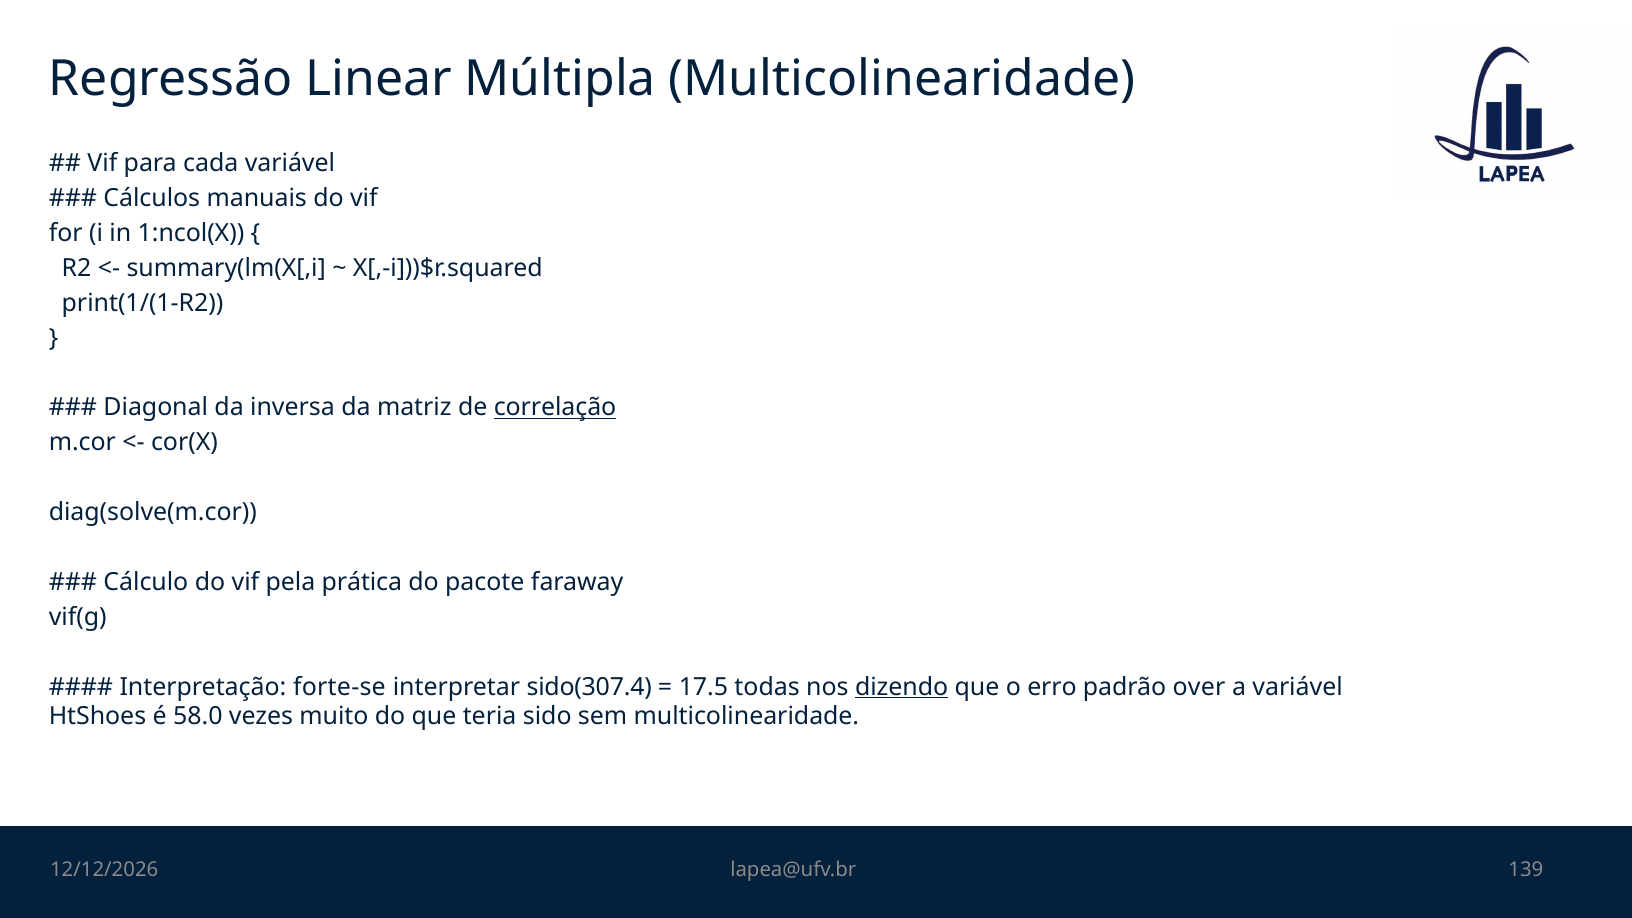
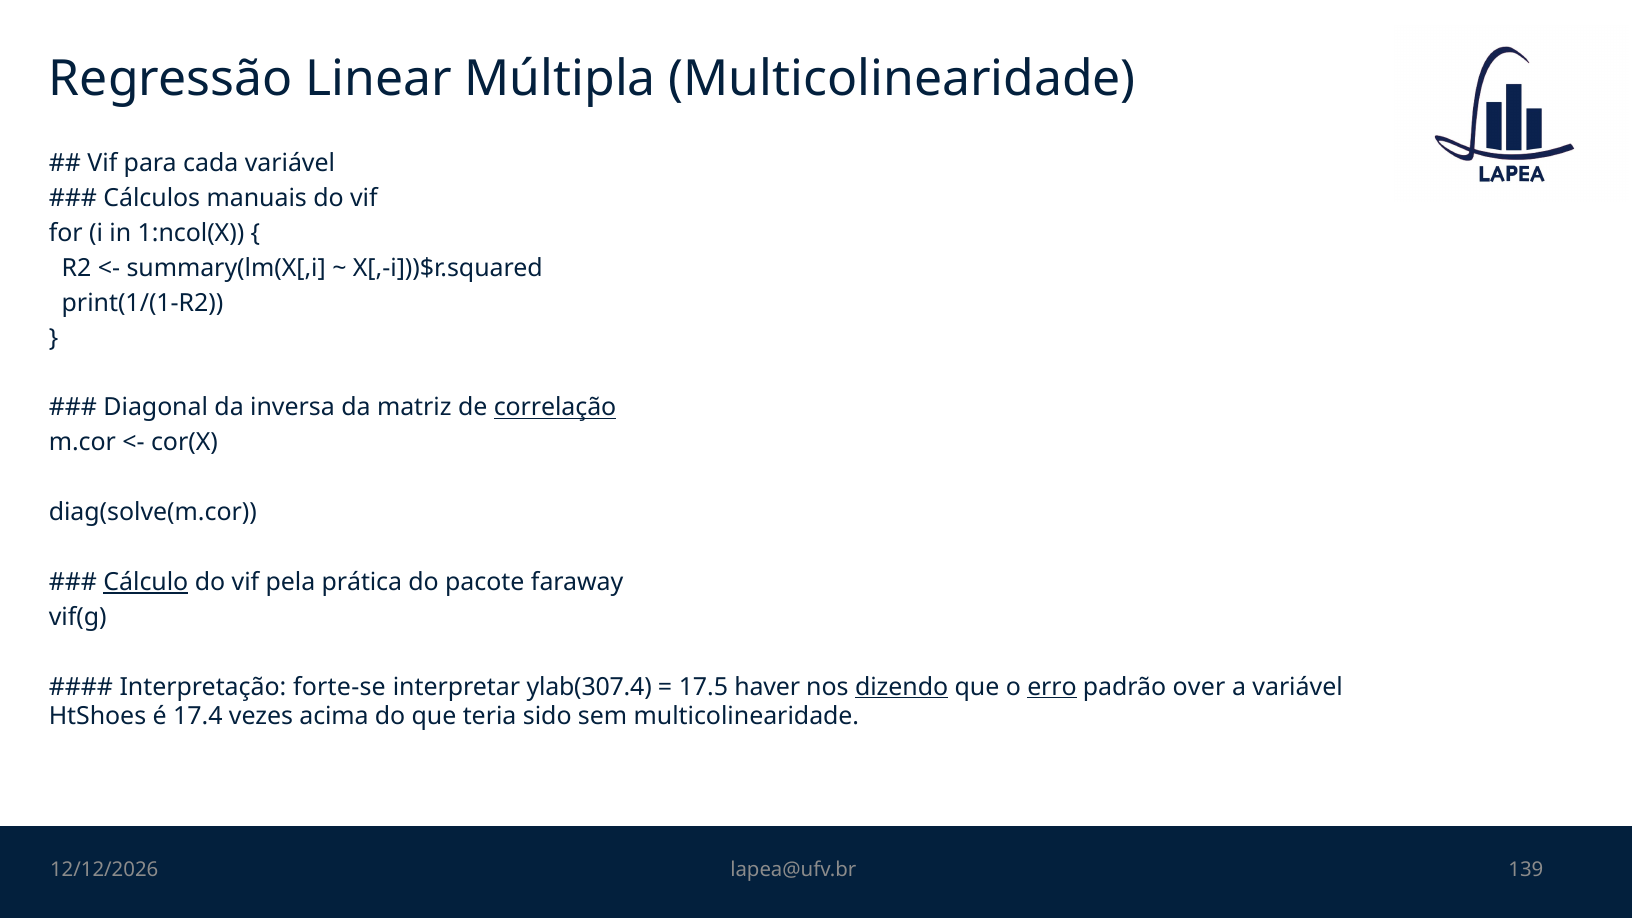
Cálculo underline: none -> present (146, 582)
sido(307.4: sido(307.4 -> ylab(307.4 (589, 687)
todas: todas -> haver (767, 687)
erro underline: none -> present (1052, 687)
58.0: 58.0 -> 17.4 (198, 717)
muito: muito -> acima (334, 717)
